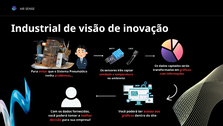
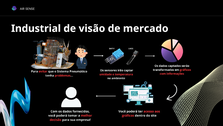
inovação: inovação -> mercado (146, 28)
